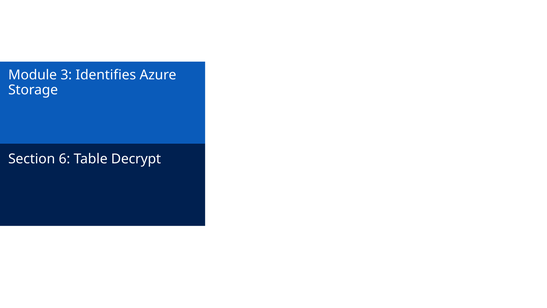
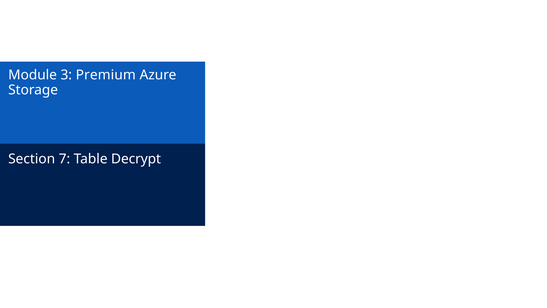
Identifies: Identifies -> Premium (106, 75)
6: 6 -> 7 (64, 159)
